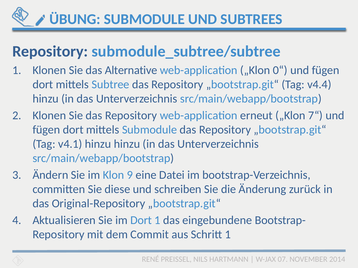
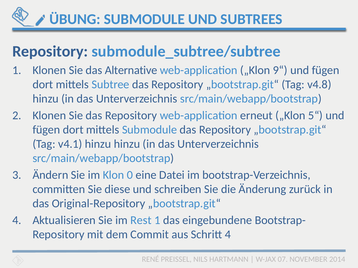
0“: 0“ -> 9“ (280, 70)
v4.4: v4.4 -> v4.8 (319, 85)
7“: 7“ -> 5“ (316, 116)
9: 9 -> 0 (130, 175)
im Dort: Dort -> Rest (141, 221)
Schritt 1: 1 -> 4 (228, 235)
